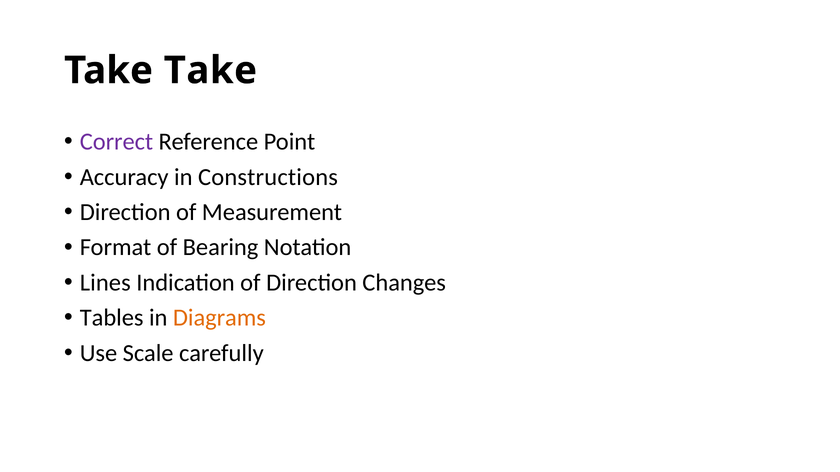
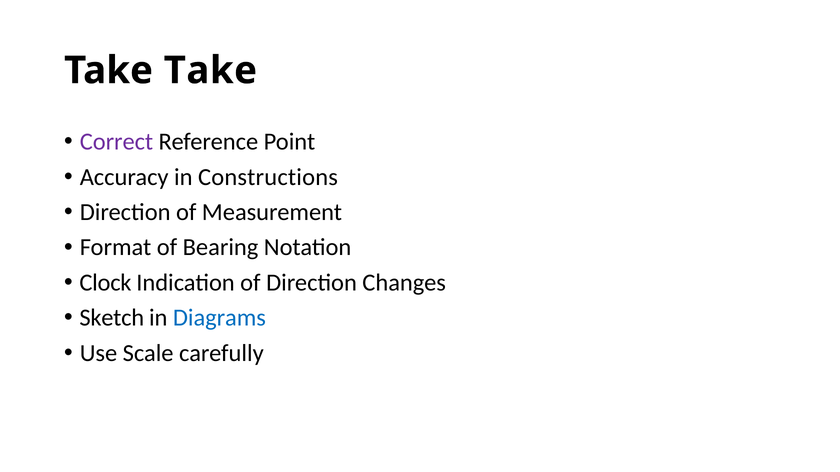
Lines: Lines -> Clock (105, 283)
Tables: Tables -> Sketch (112, 318)
Diagrams colour: orange -> blue (219, 318)
